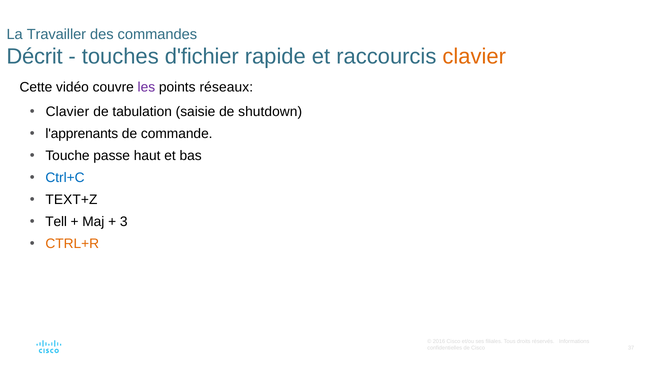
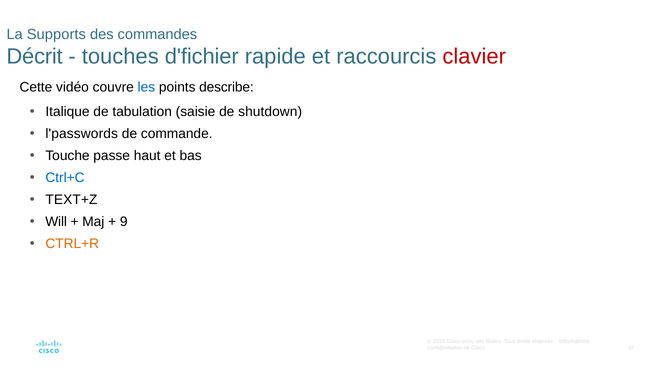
Travailler: Travailler -> Supports (56, 34)
clavier colour: orange -> red (474, 57)
les colour: purple -> blue (146, 87)
réseaux: réseaux -> describe (226, 87)
Clavier: Clavier -> Italique (68, 112)
l'apprenants: l'apprenants -> l'passwords (82, 134)
Tell: Tell -> Will (56, 222)
3: 3 -> 9 (124, 222)
